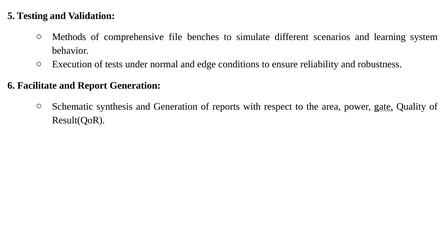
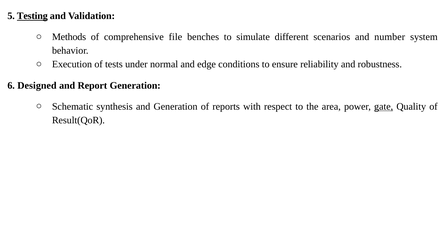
Testing underline: none -> present (32, 16)
learning: learning -> number (390, 37)
Facilitate: Facilitate -> Designed (37, 85)
